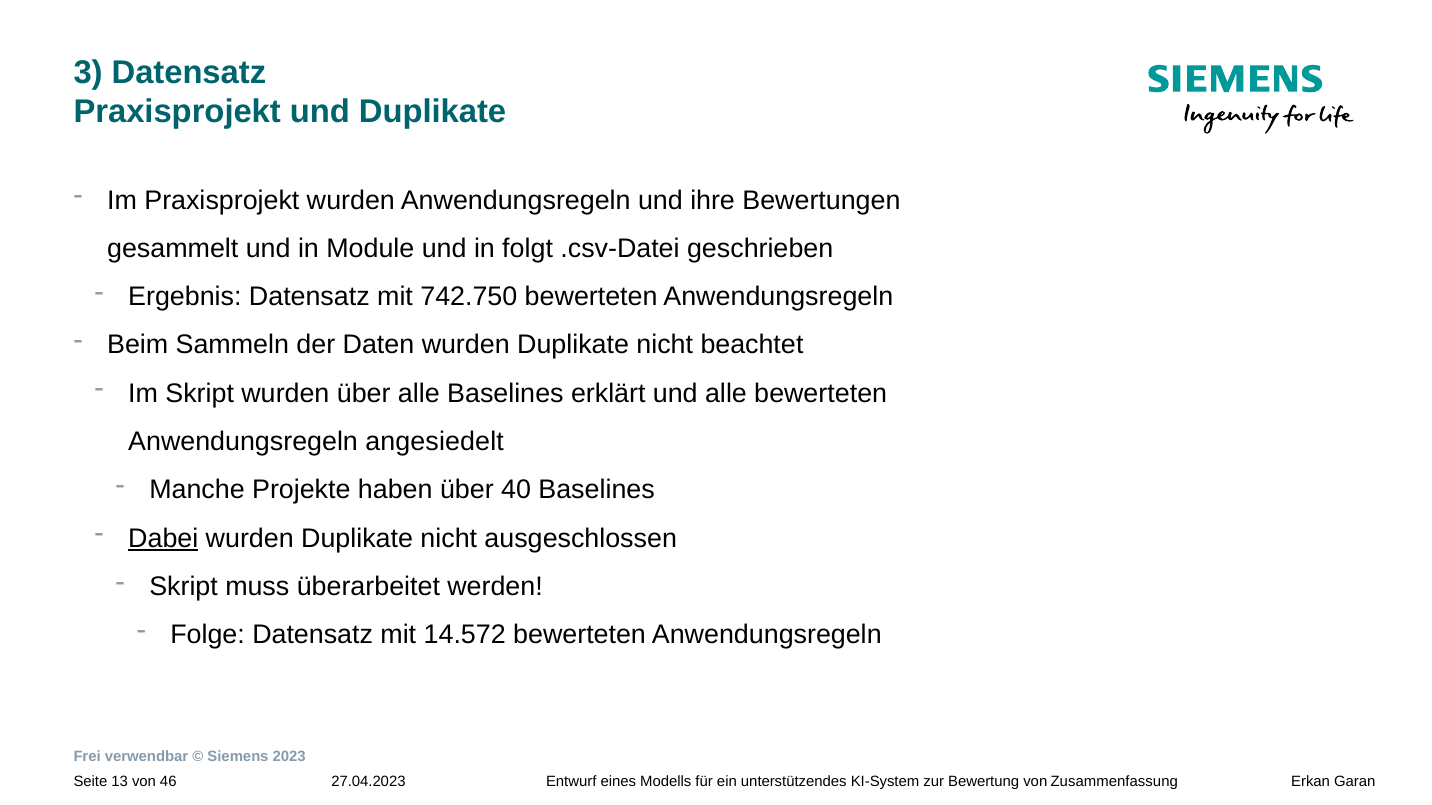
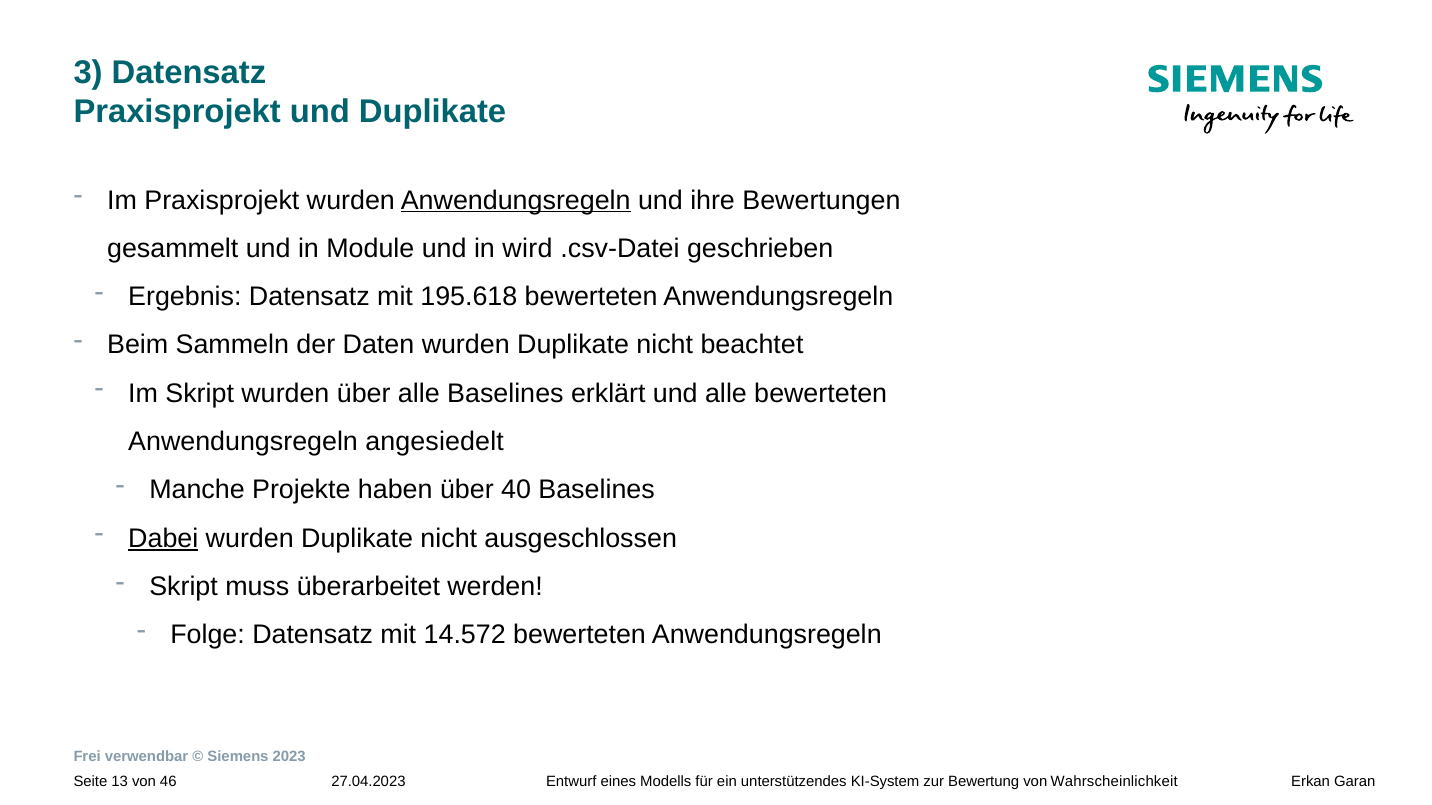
Anwendungsregeln underline: none -> present (516, 200)
folgt: folgt -> wird (527, 249)
742.750: 742.750 -> 195.618 (469, 297)
Zusammenfassung: Zusammenfassung -> Wahrscheinlichkeit (1114, 783)
